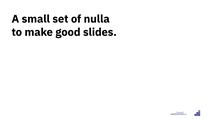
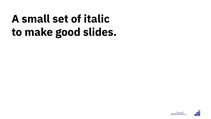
nulla: nulla -> italic (97, 19)
